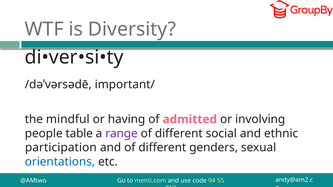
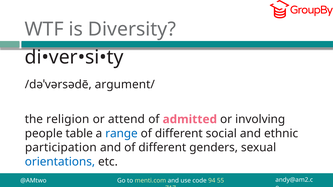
important/: important/ -> argument/ (125, 85)
mindful: mindful -> religion (68, 120)
having: having -> attend (126, 120)
range colour: purple -> blue (121, 134)
